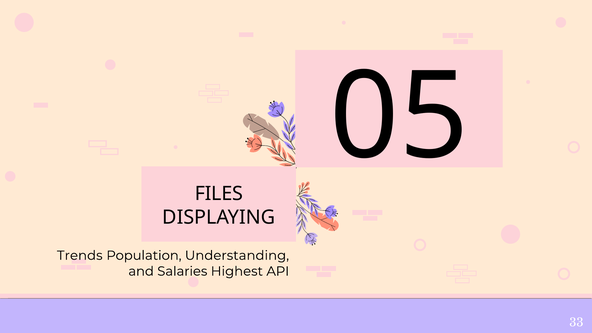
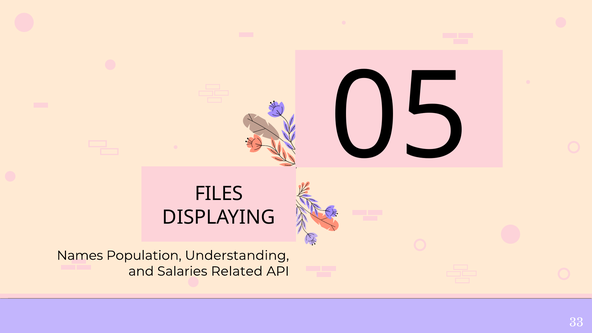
Trends: Trends -> Names (80, 255)
Highest: Highest -> Related (237, 271)
